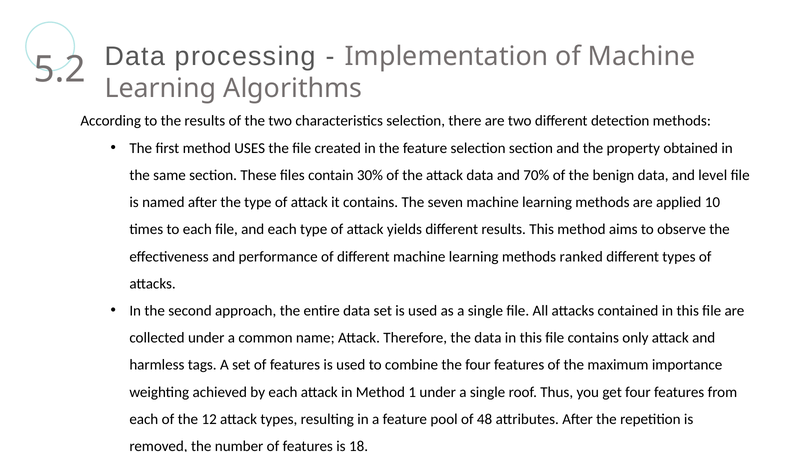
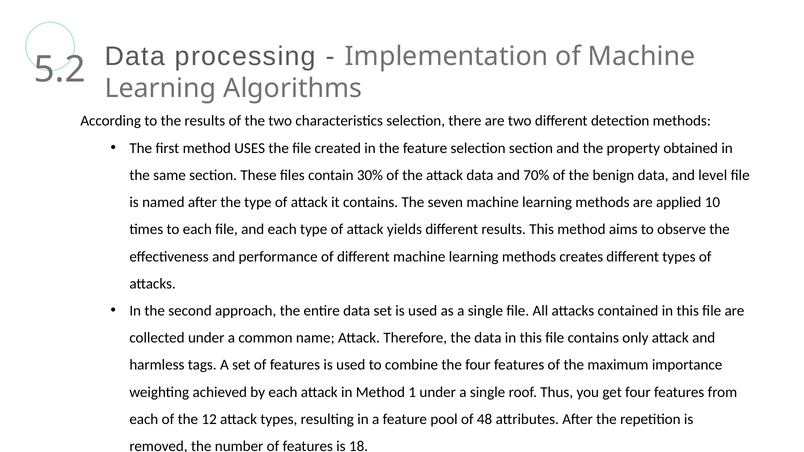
ranked: ranked -> creates (581, 257)
